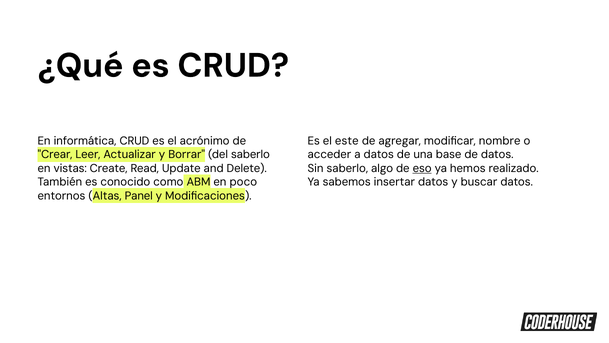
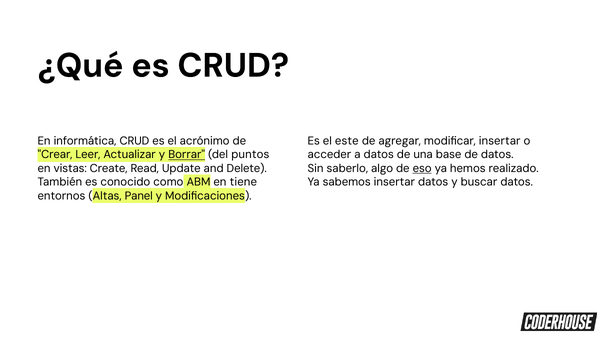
modificar nombre: nombre -> insertar (500, 141)
Borrar underline: none -> present (187, 155)
del saberlo: saberlo -> puntos (250, 155)
poco: poco -> tiene (243, 182)
